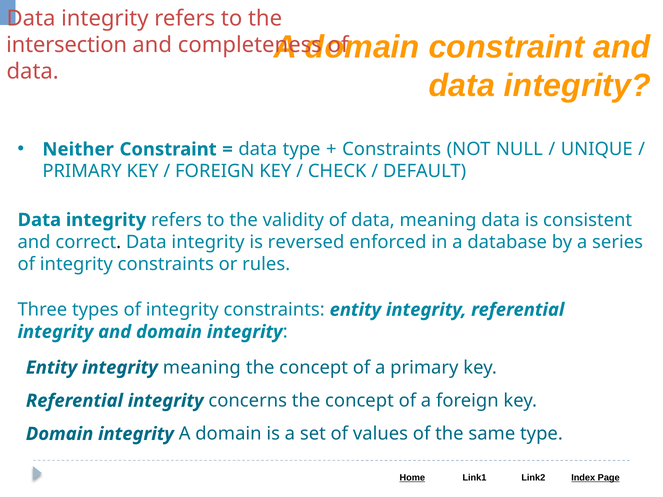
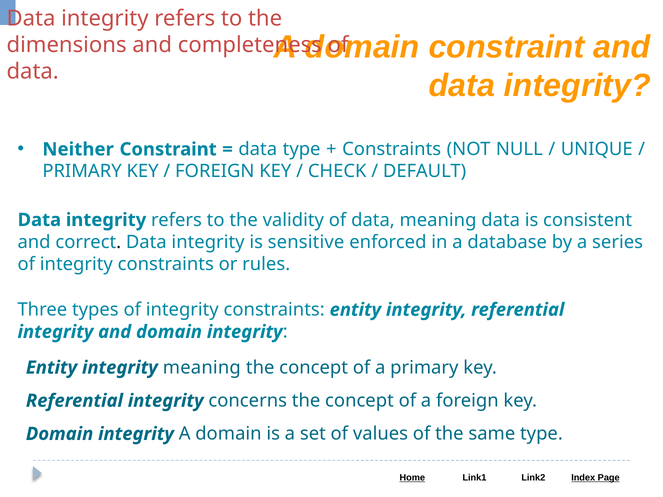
intersection: intersection -> dimensions (67, 45)
reversed: reversed -> sensitive (306, 242)
